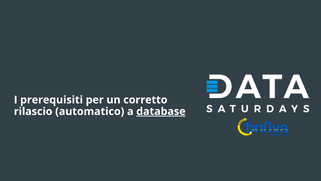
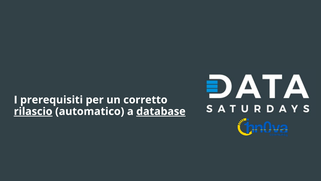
rilascio underline: none -> present (33, 111)
